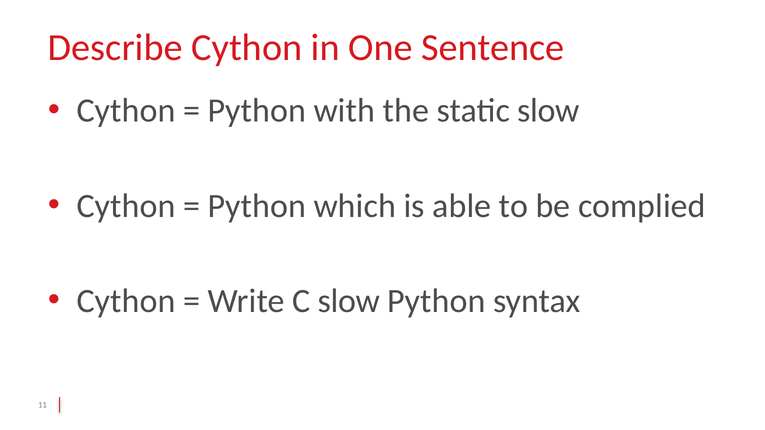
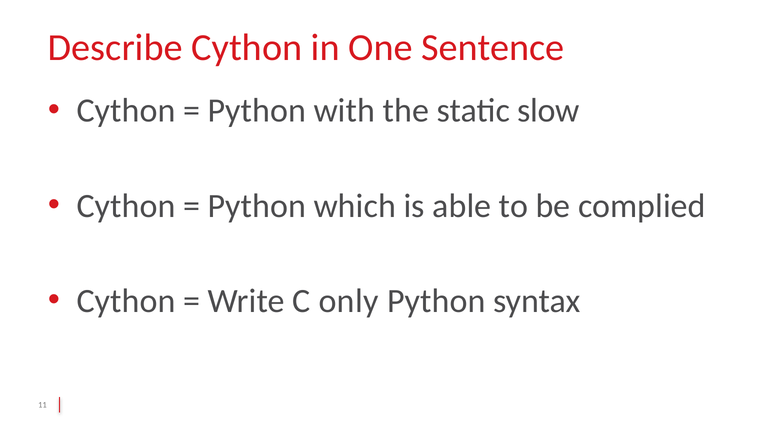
C slow: slow -> only (349, 301)
